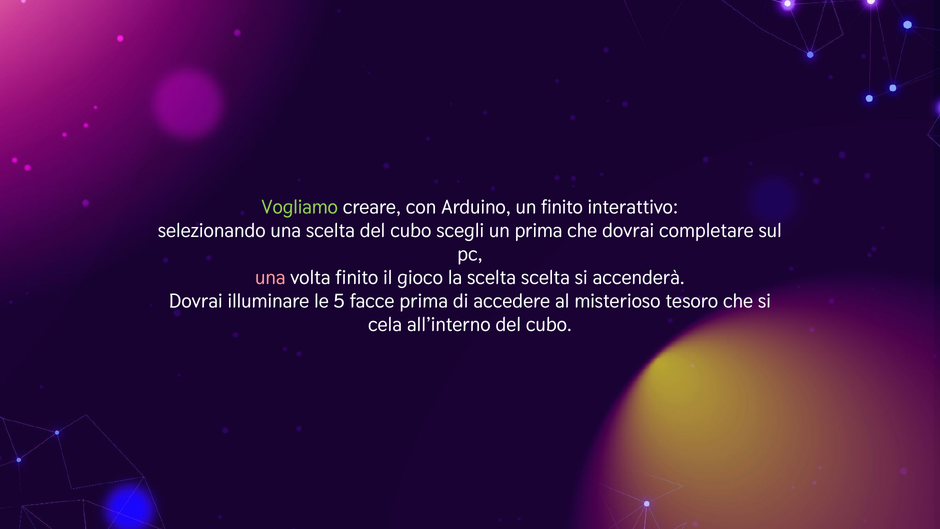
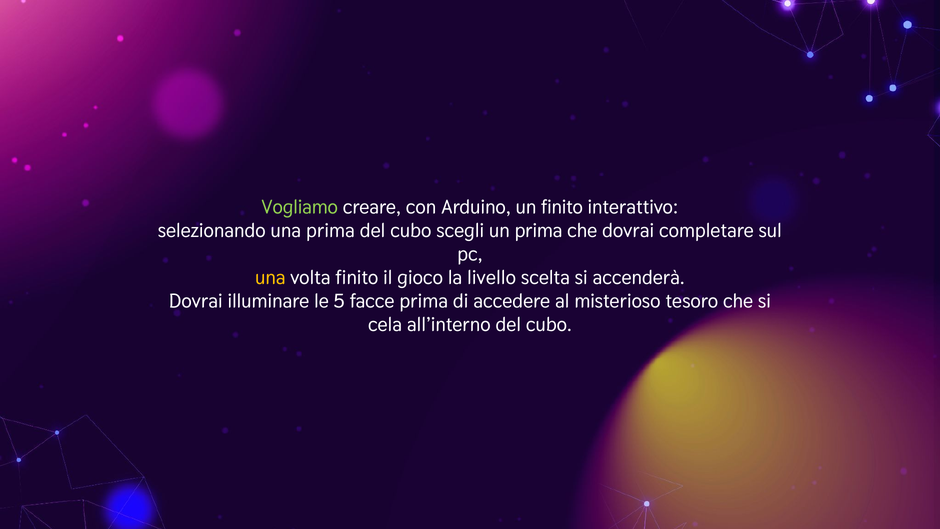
una scelta: scelta -> prima (330, 230)
una colour: pink -> yellow (270, 277)
la scelta: scelta -> livello (492, 277)
